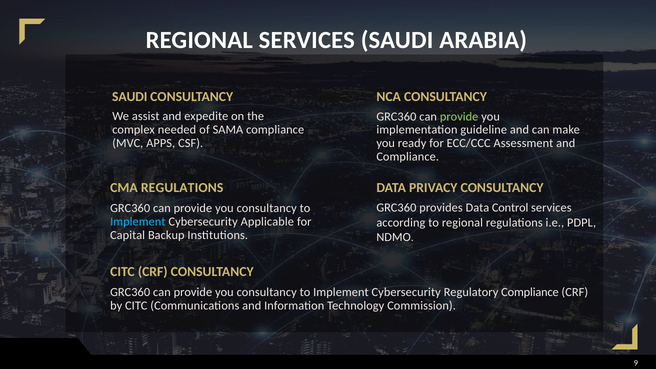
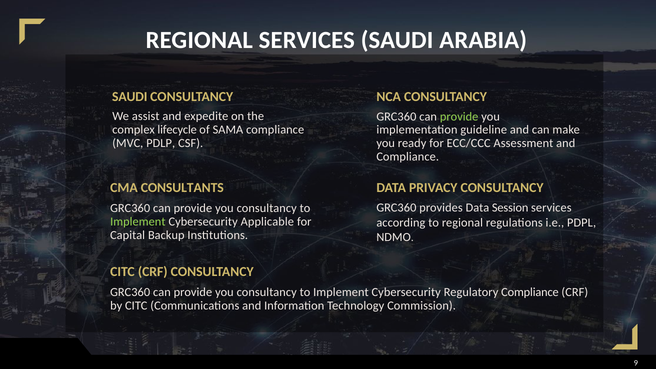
needed: needed -> lifecycle (177, 130)
APPS: APPS -> PDLP (161, 143)
CMA REGULATIONS: REGULATIONS -> CONSULTANTS (182, 188)
Control: Control -> Session (510, 208)
Implement colour: light blue -> light green (138, 221)
